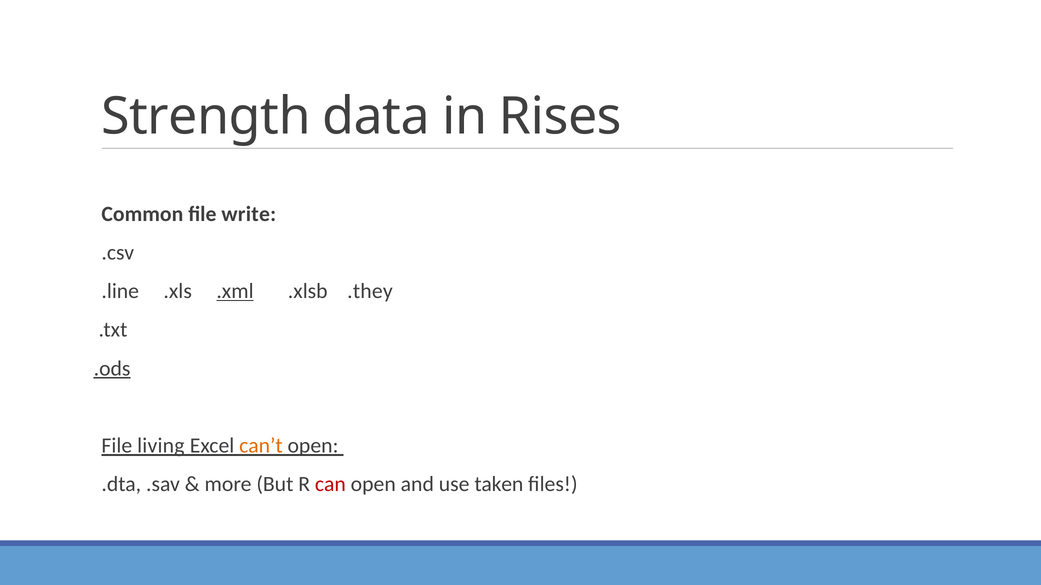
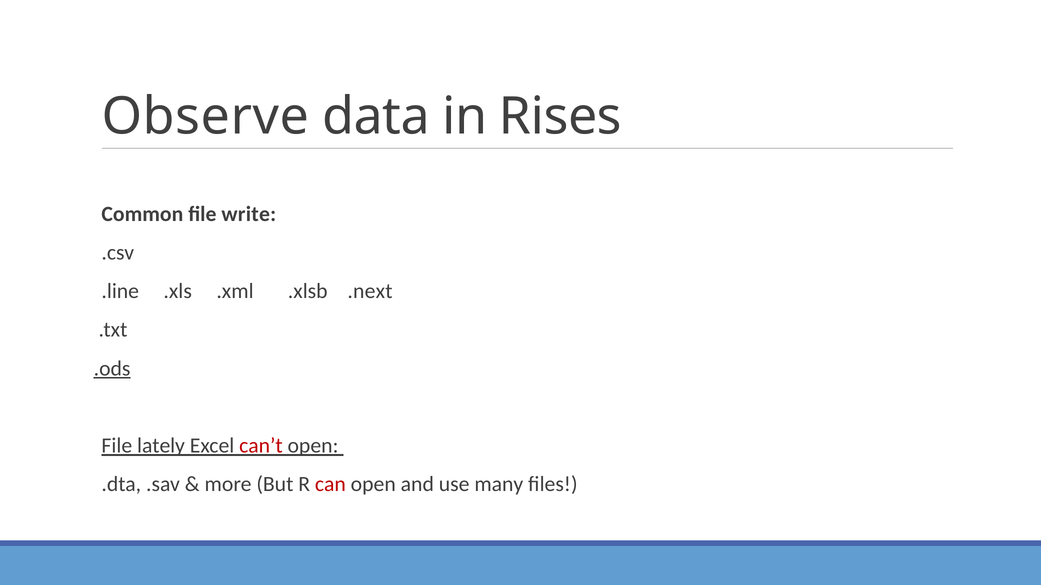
Strength: Strength -> Observe (205, 117)
.xml underline: present -> none (235, 292)
.they: .they -> .next (370, 292)
living: living -> lately (161, 446)
can’t colour: orange -> red (261, 446)
taken: taken -> many (499, 485)
